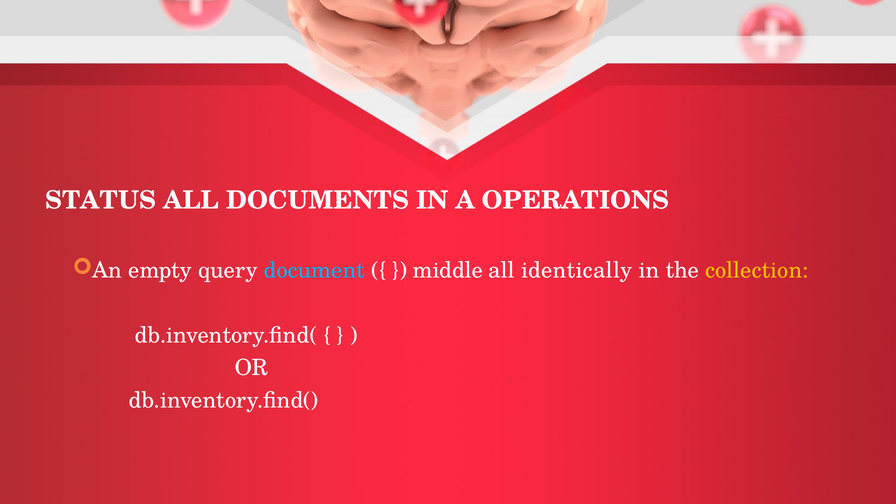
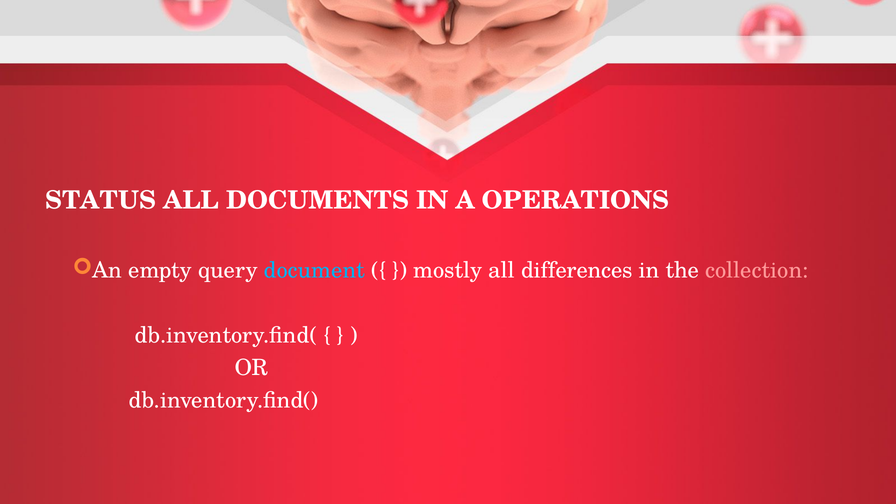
middle: middle -> mostly (448, 270)
identically: identically -> differences (577, 270)
collection colour: yellow -> pink (757, 270)
